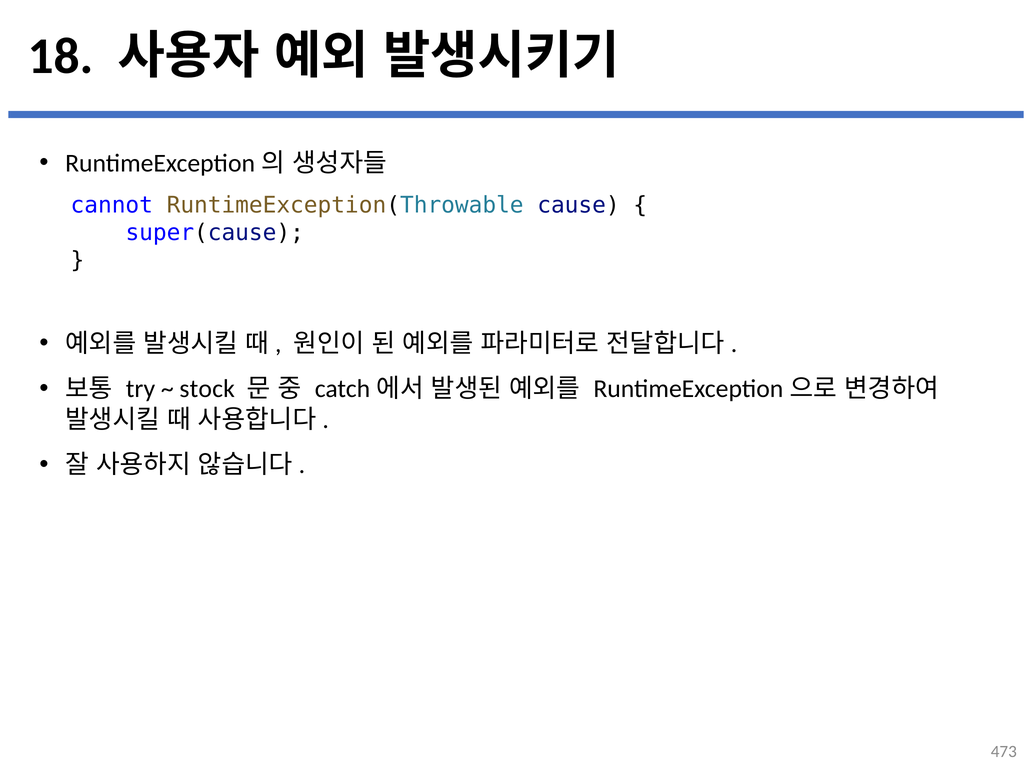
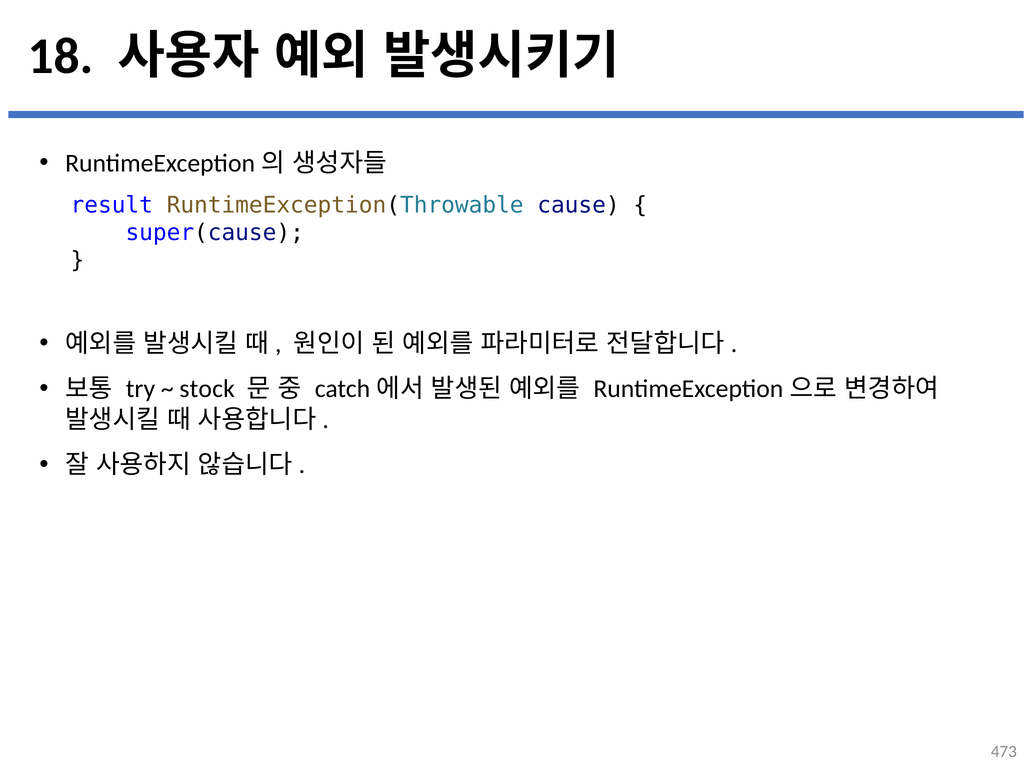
cannot: cannot -> result (112, 205)
